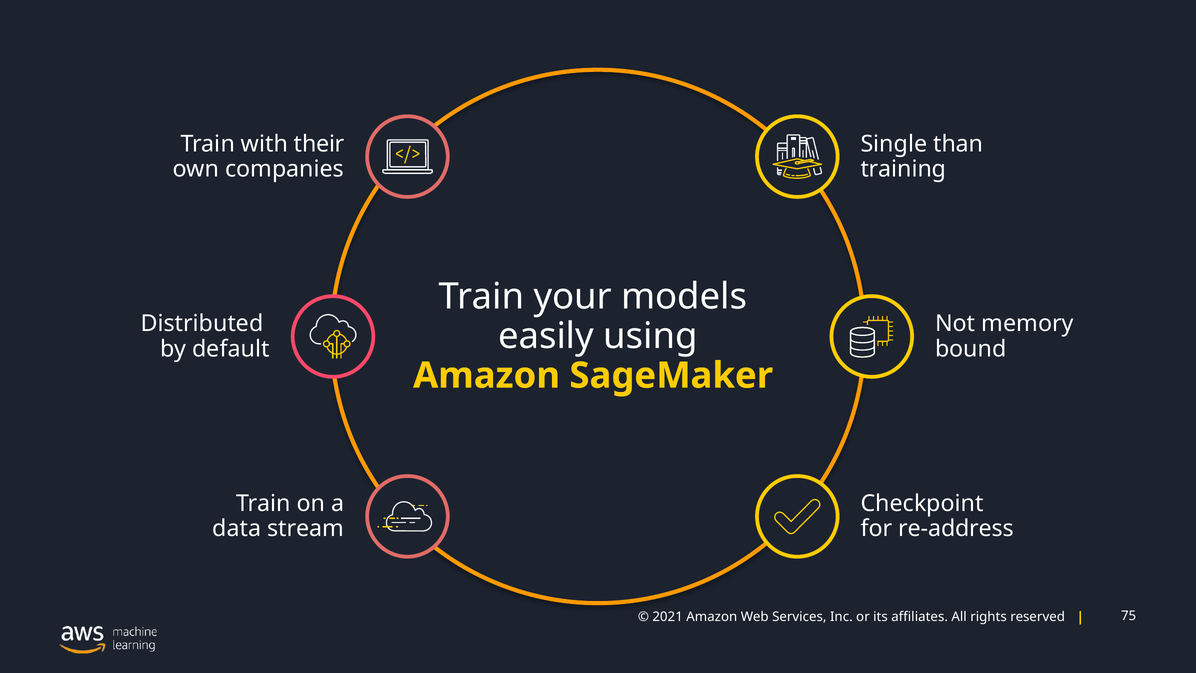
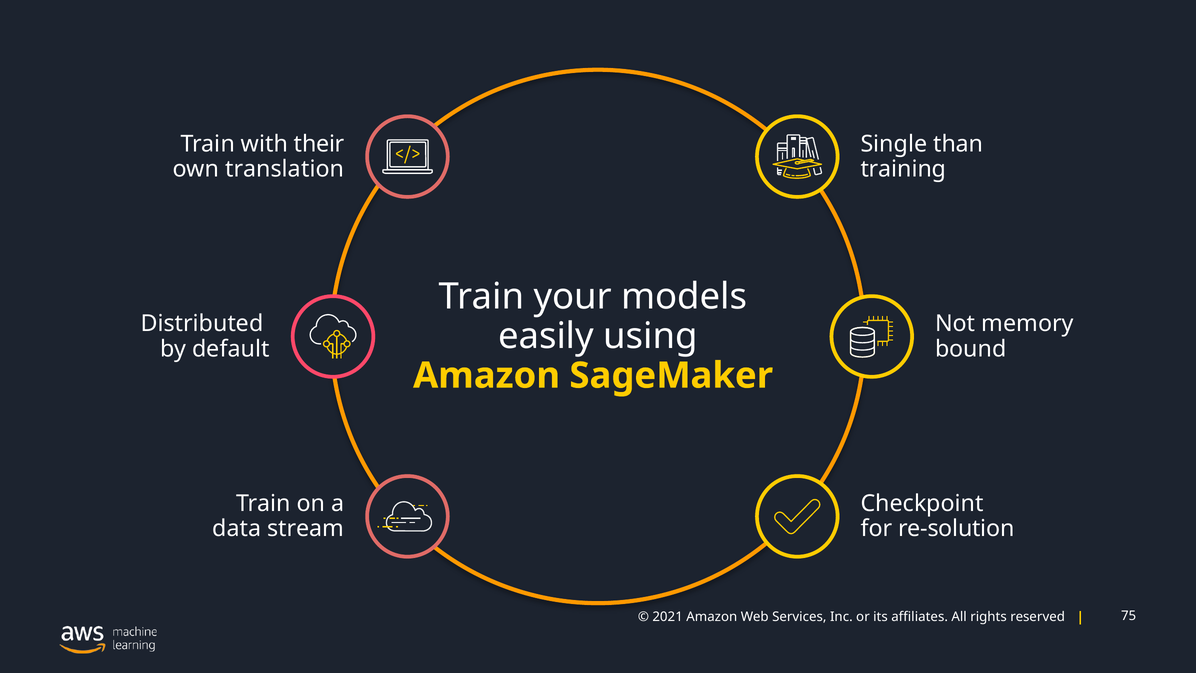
companies: companies -> translation (285, 169)
re-address: re-address -> re-solution (956, 529)
